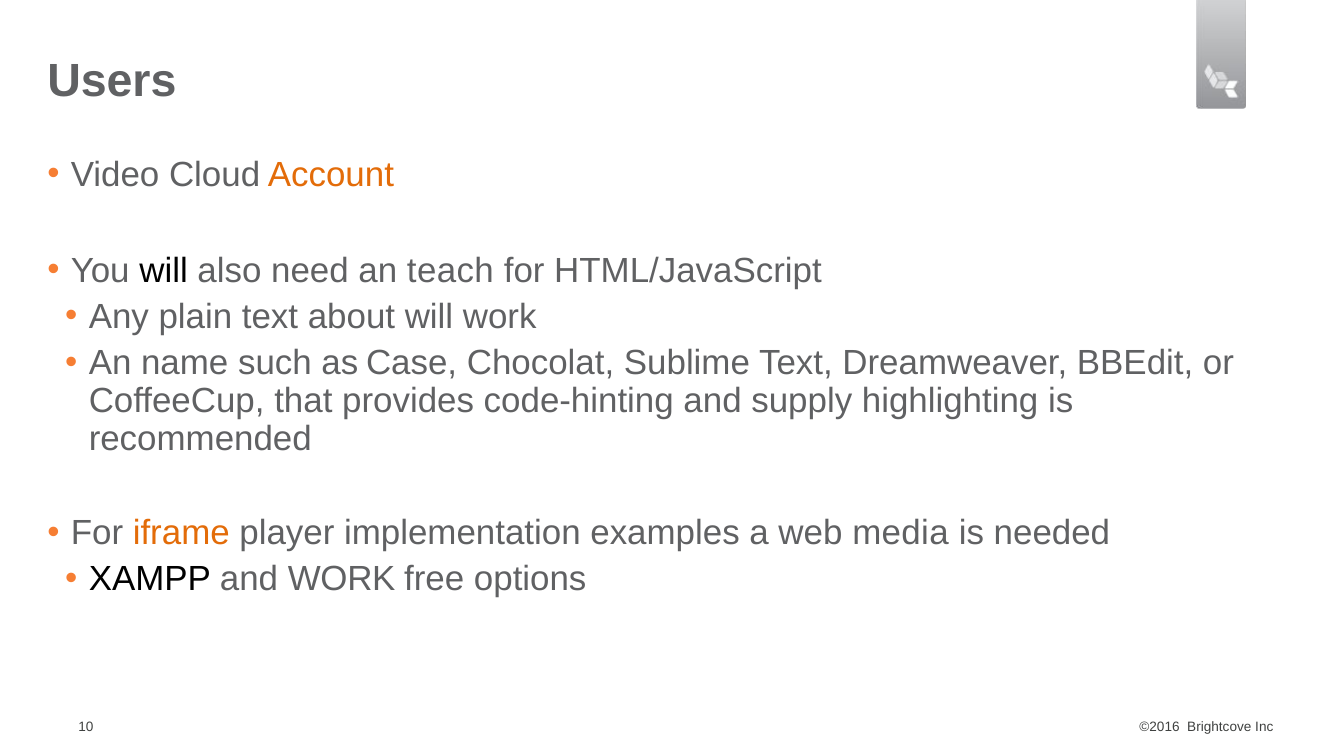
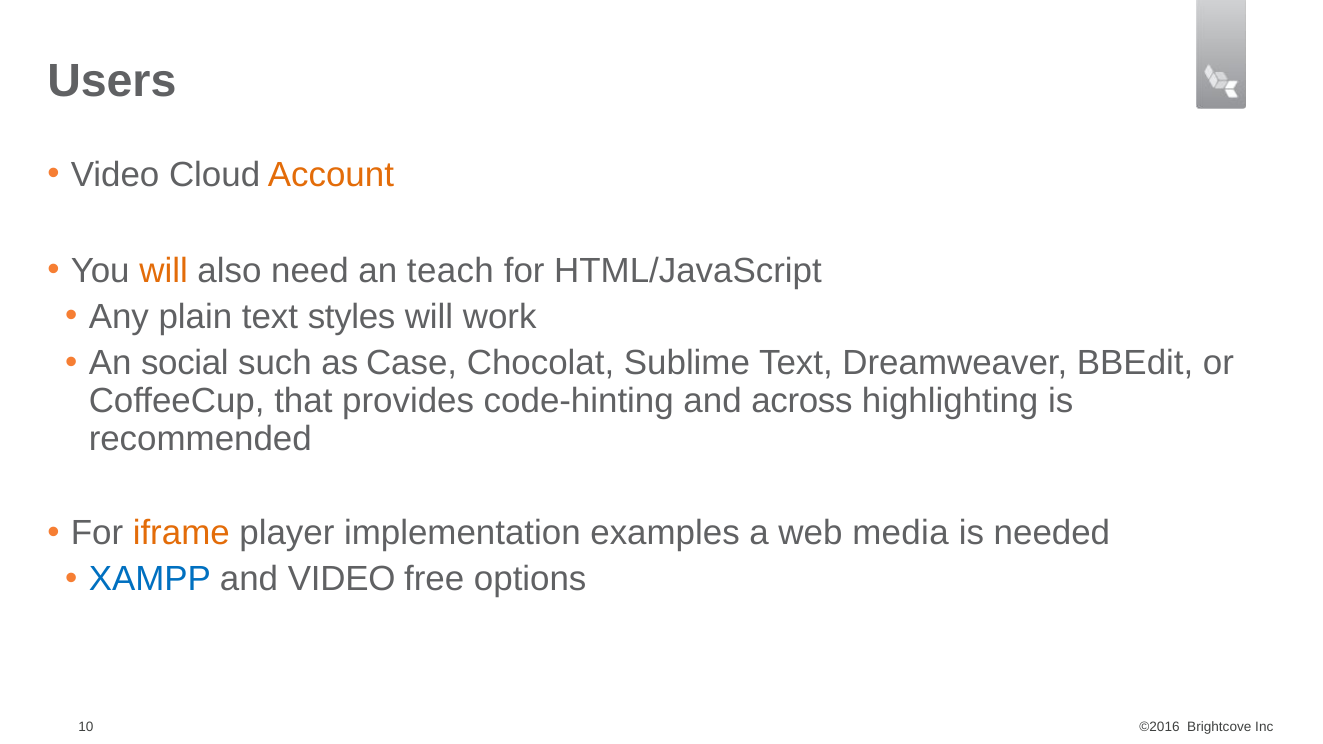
will colour: black -> orange (164, 271)
about: about -> styles (352, 317)
name: name -> social (185, 363)
supply: supply -> across (802, 401)
XAMPP colour: black -> blue (150, 579)
and WORK: WORK -> VIDEO (342, 579)
